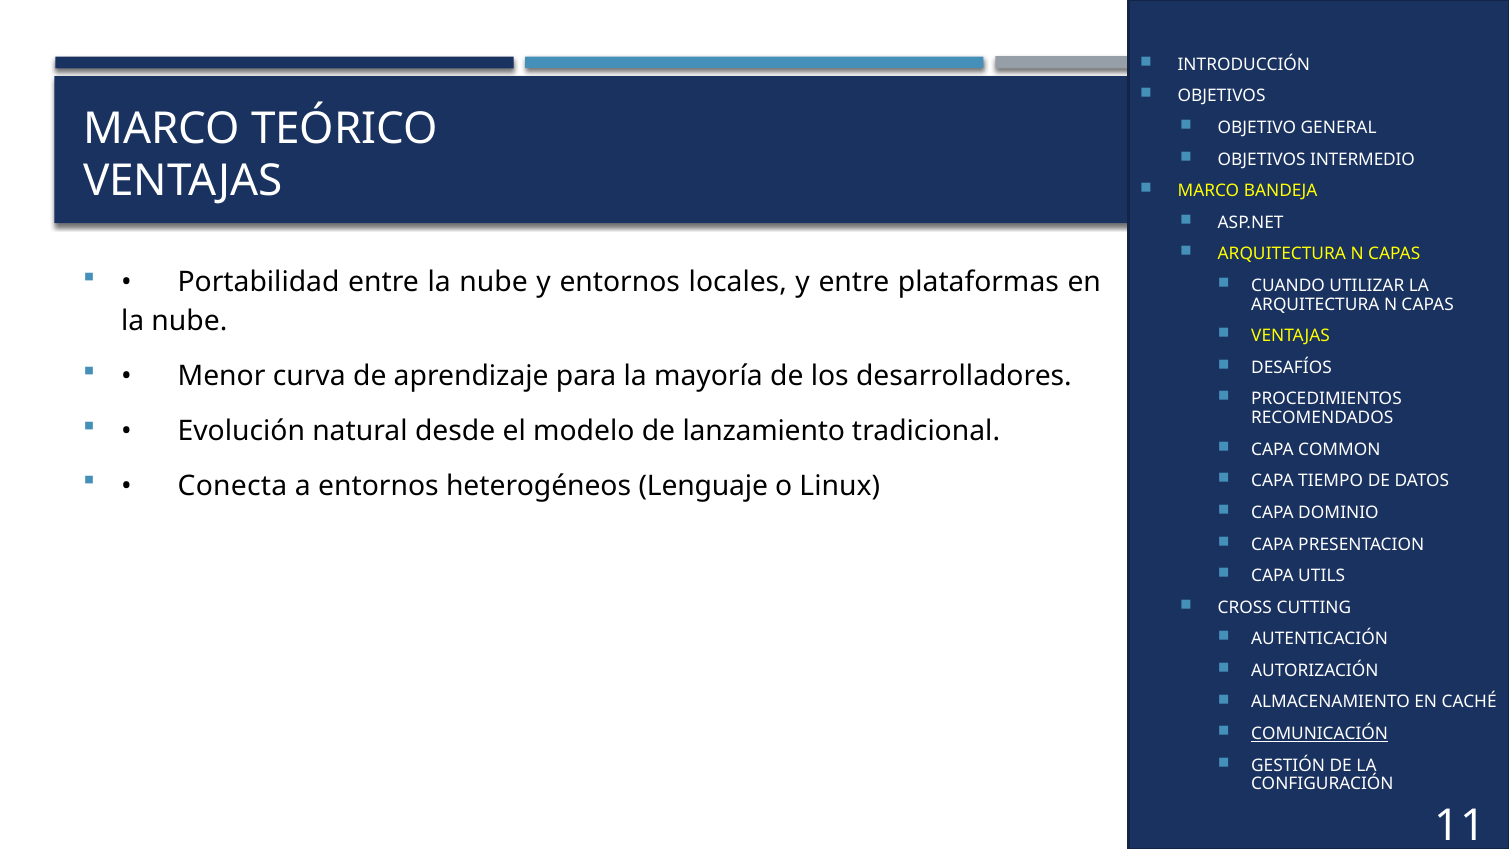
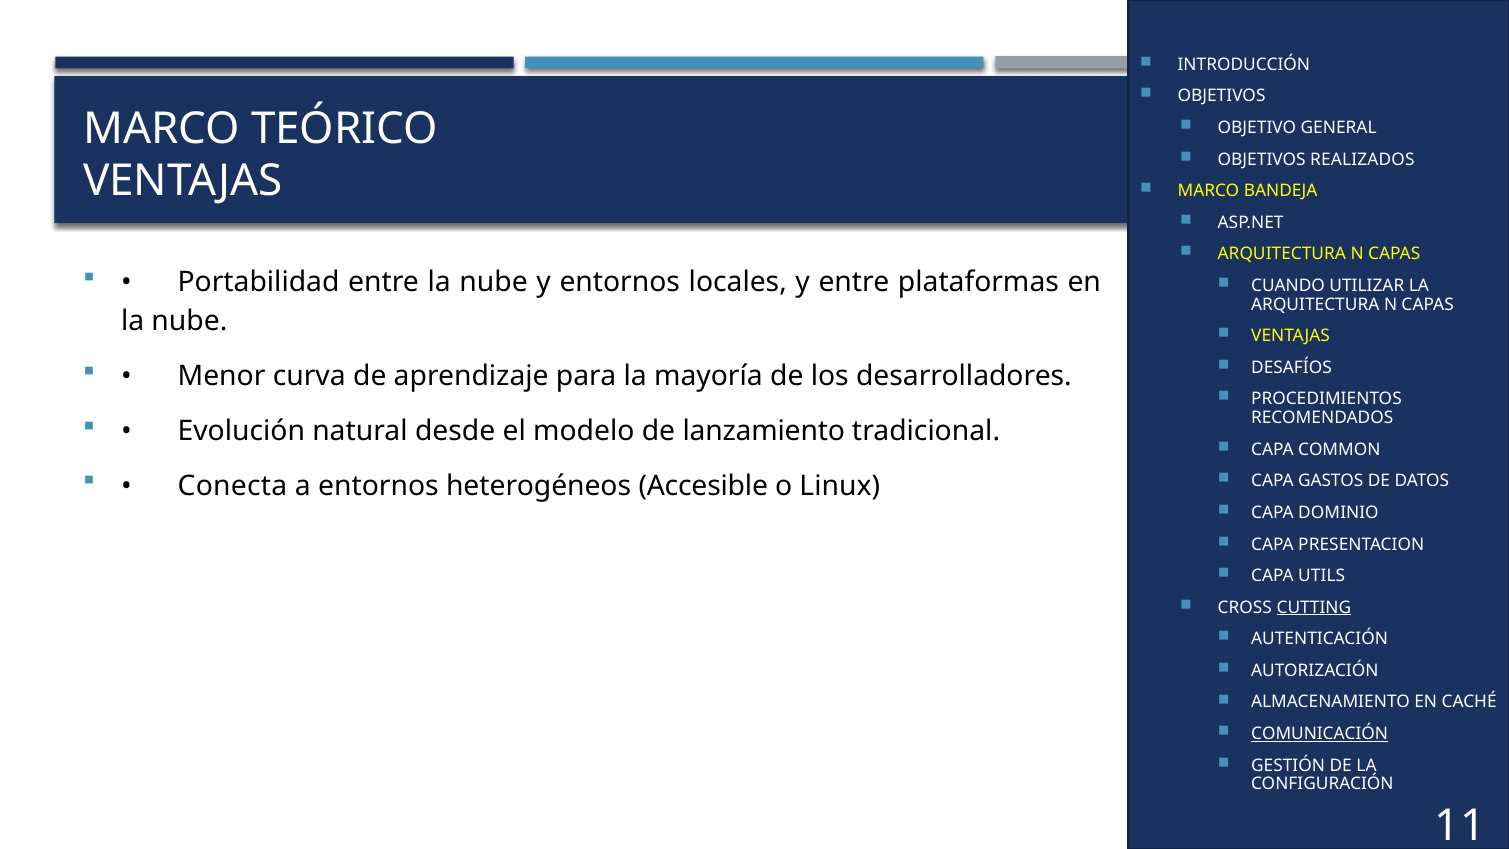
INTERMEDIO: INTERMEDIO -> REALIZADOS (1362, 159)
Lenguaje: Lenguaje -> Accesible (703, 486)
TIEMPO: TIEMPO -> GASTOS (1331, 481)
CUTTING underline: none -> present (1314, 607)
